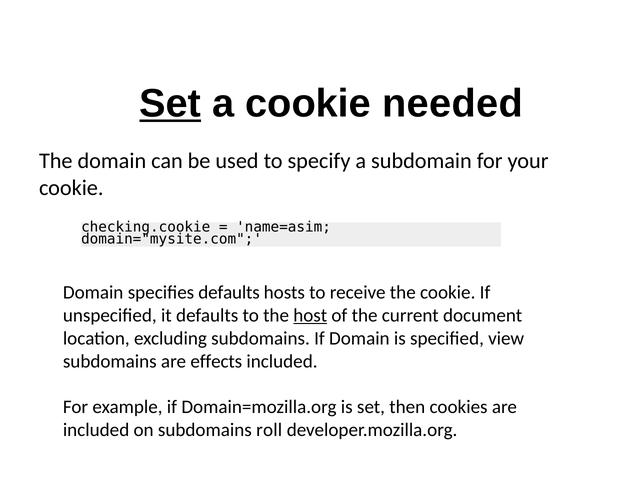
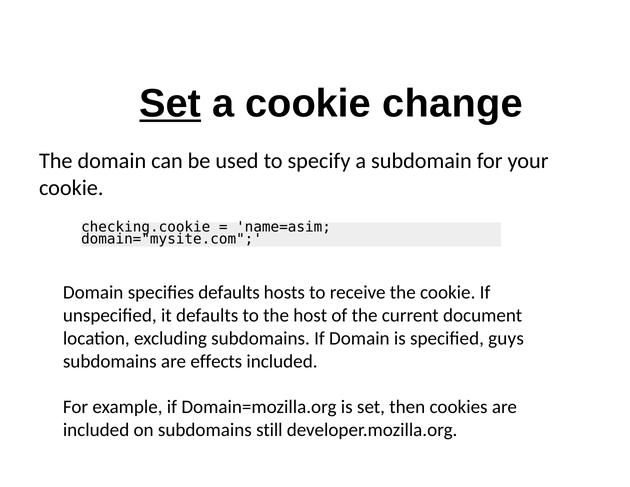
needed: needed -> change (453, 103)
host underline: present -> none (310, 315)
view: view -> guys (506, 338)
roll: roll -> still (269, 430)
